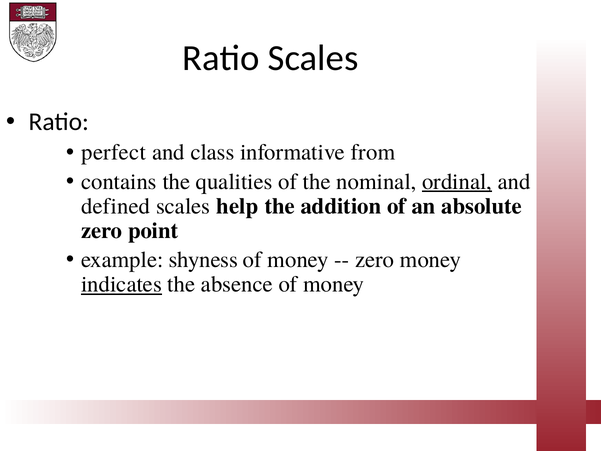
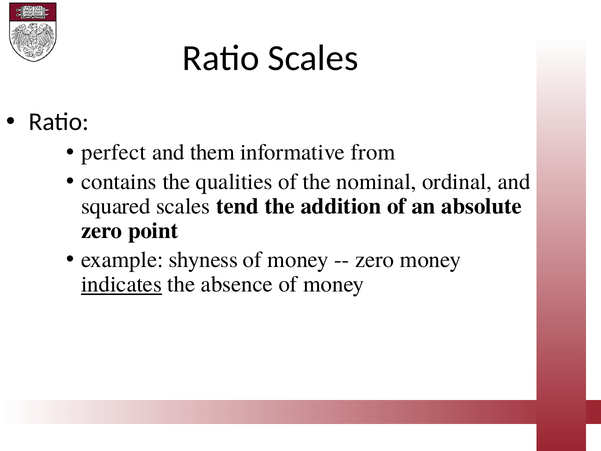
class: class -> them (213, 152)
ordinal underline: present -> none (457, 181)
defined: defined -> squared (116, 206)
help: help -> tend (237, 206)
